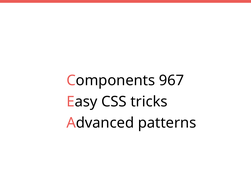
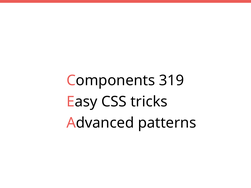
967: 967 -> 319 (172, 81)
